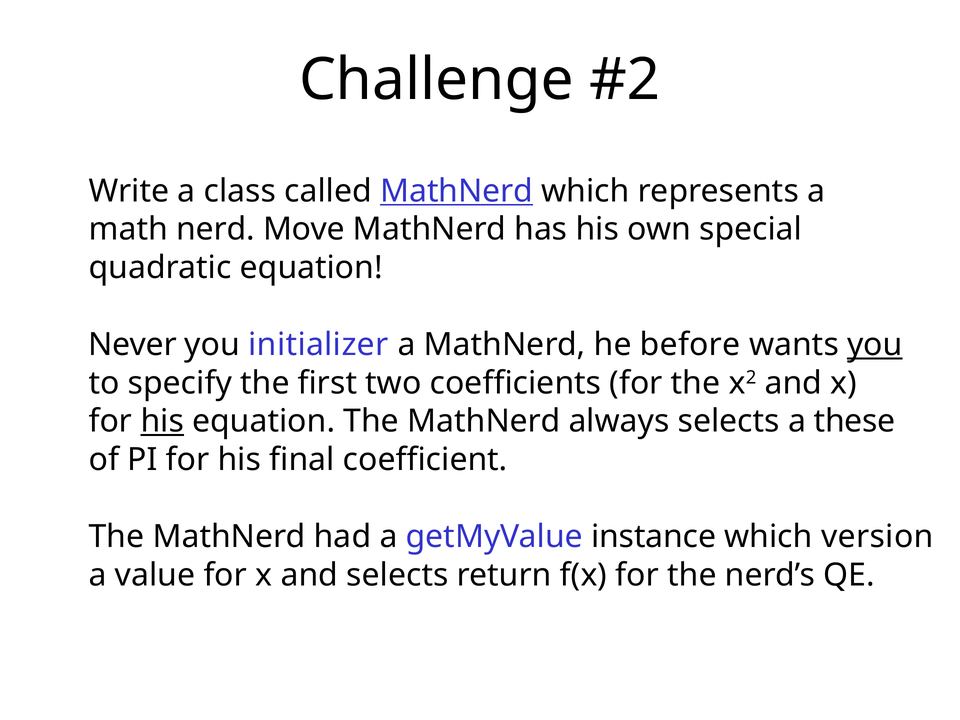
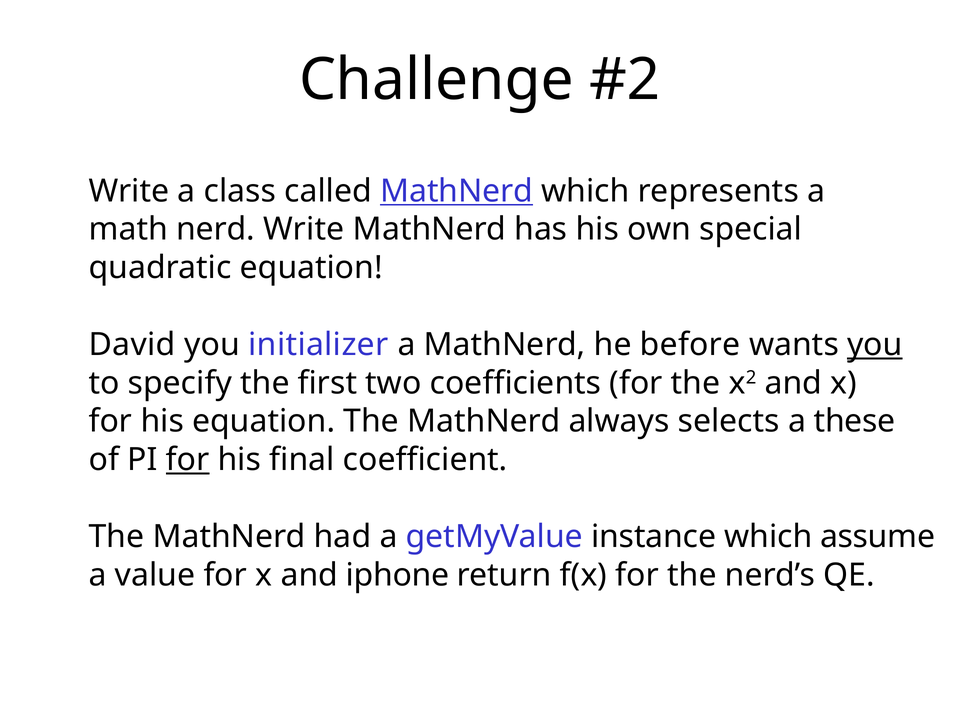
nerd Move: Move -> Write (304, 229)
Never: Never -> David (132, 345)
his underline: present -> none (162, 421)
for underline: none -> present (188, 460)
version: version -> assume (878, 537)
and selects: selects -> iphone (398, 575)
